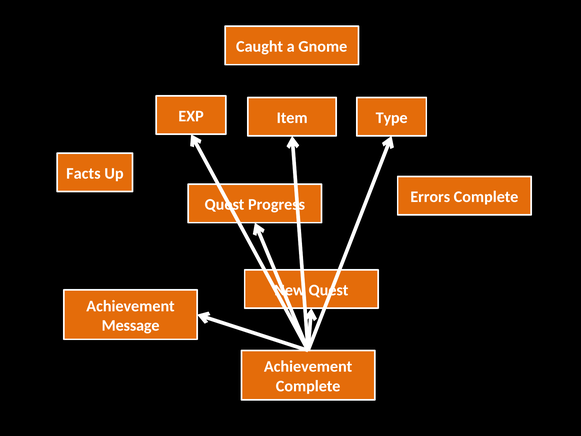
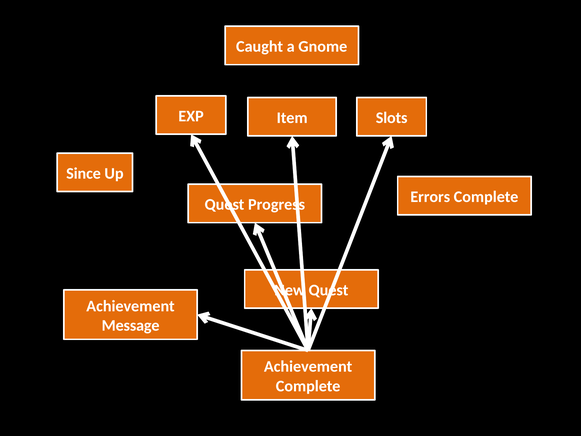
Type: Type -> Slots (392, 118)
Facts: Facts -> Since (84, 173)
